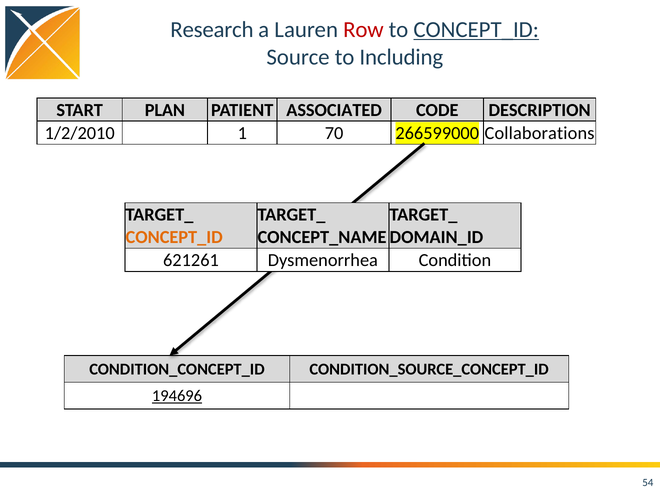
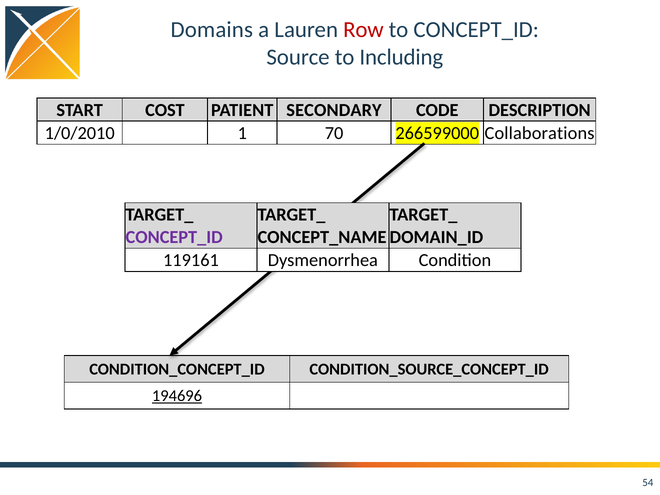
Research: Research -> Domains (212, 30)
CONCEPT_ID underline: present -> none (476, 30)
PLAN: PLAN -> COST (165, 110)
ASSOCIATED: ASSOCIATED -> SECONDARY (334, 110)
1/2/2010: 1/2/2010 -> 1/0/2010 (80, 133)
CONCEPT_ID colour: orange -> purple (174, 237)
621261: 621261 -> 119161 (191, 260)
